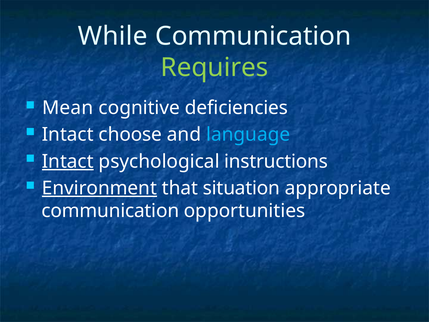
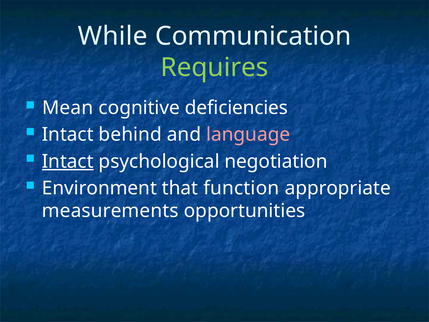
choose: choose -> behind (130, 135)
language colour: light blue -> pink (248, 135)
instructions: instructions -> negotiation (276, 161)
Environment underline: present -> none (99, 188)
situation: situation -> function (241, 188)
communication: communication -> measurements (110, 211)
